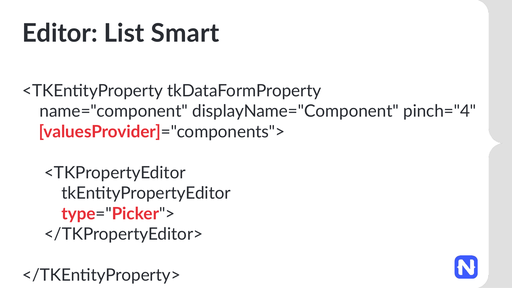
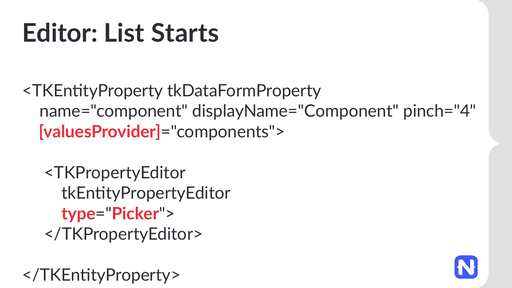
Smart: Smart -> Starts (185, 33)
